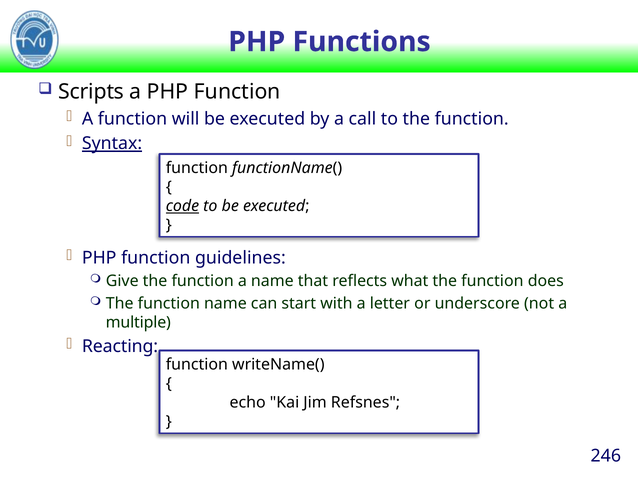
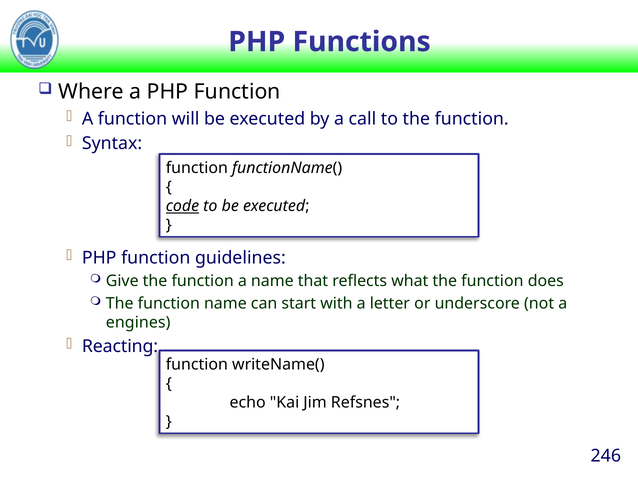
Scripts: Scripts -> Where (91, 92)
Syntax underline: present -> none (112, 144)
multiple: multiple -> engines (138, 323)
